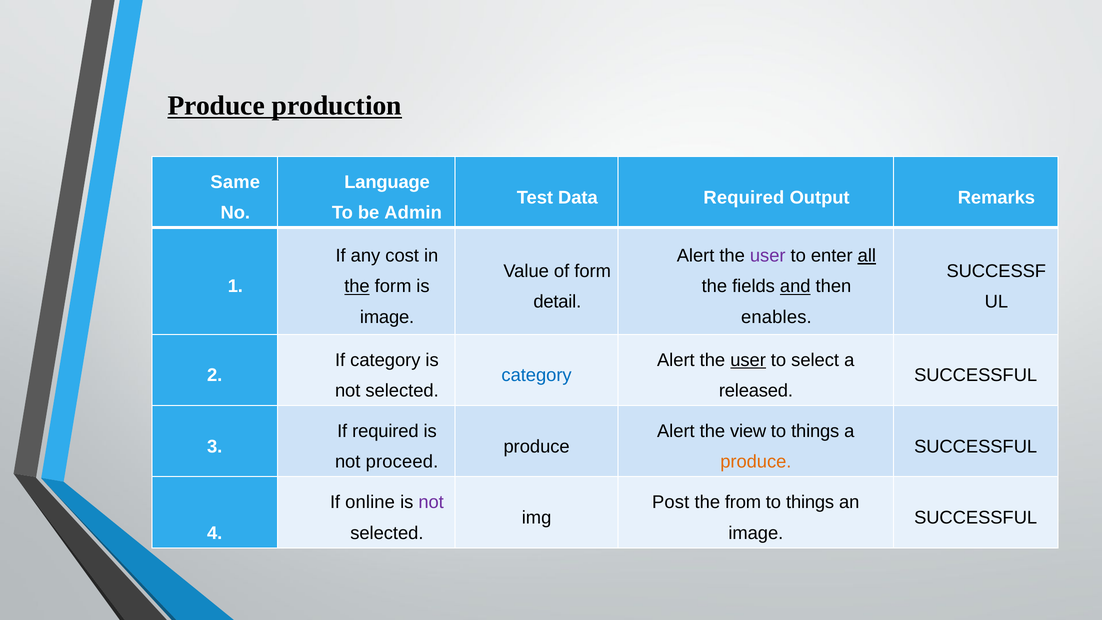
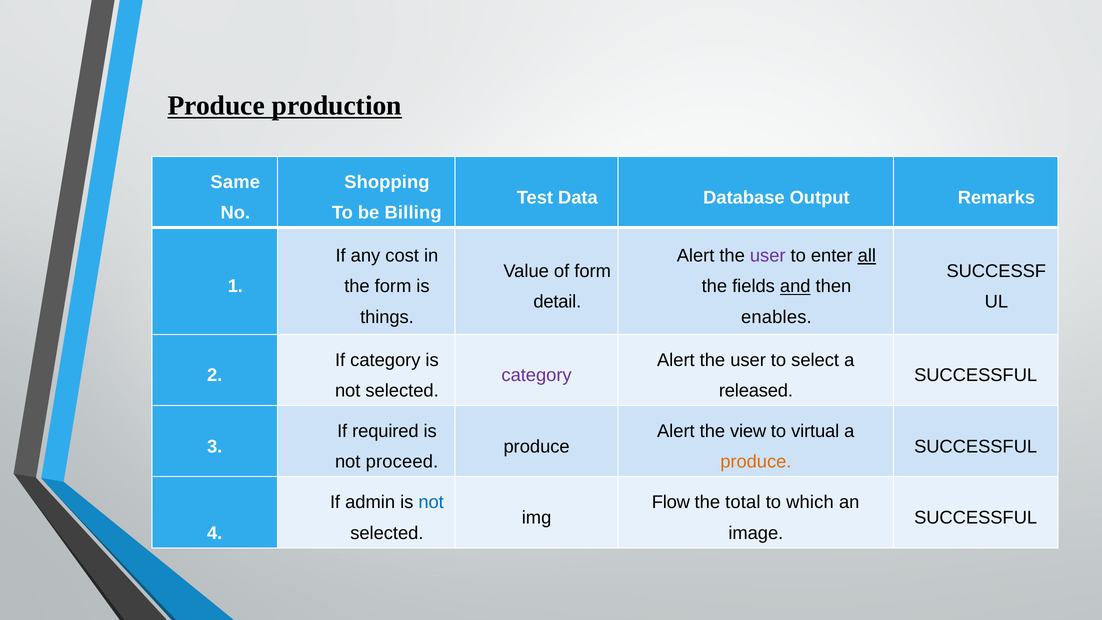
Language: Language -> Shopping (387, 182)
Data Required: Required -> Database (744, 197)
Admin: Admin -> Billing (413, 213)
the underline: present -> none (357, 286)
image: image -> things (387, 317)
user underline: present -> none (748, 360)
category colour: blue -> purple (537, 375)
things: things -> virtual (815, 431)
online: online -> admin (370, 502)
not colour: purple -> blue (431, 502)
Post: Post -> Flow (671, 502)
from: from -> total (743, 502)
things: things -> which (810, 502)
